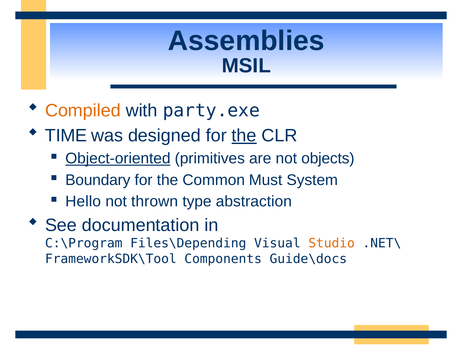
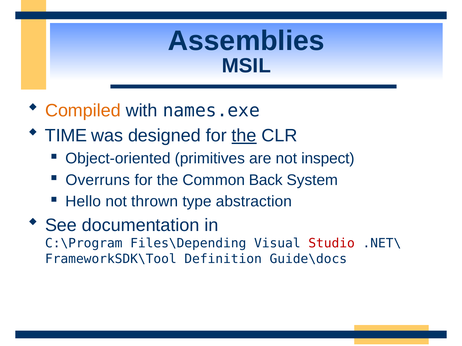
party.exe: party.exe -> names.exe (211, 111)
Object-oriented underline: present -> none (118, 159)
objects: objects -> inspect (328, 159)
Boundary: Boundary -> Overruns (98, 180)
Must: Must -> Back (266, 180)
Studio colour: orange -> red (332, 244)
Components: Components -> Definition (223, 259)
